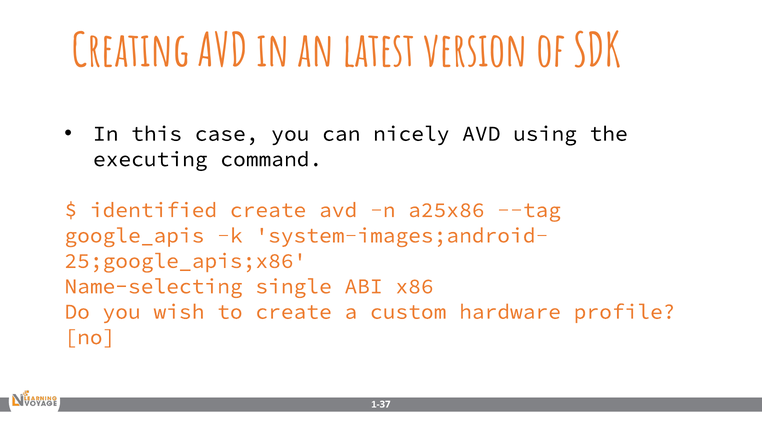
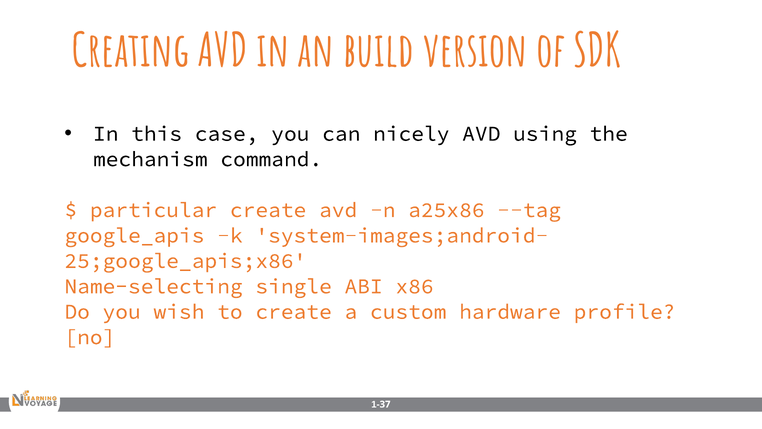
latest: latest -> build (379, 52)
executing: executing -> mechanism (150, 159)
identified: identified -> particular (154, 210)
